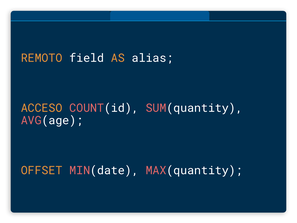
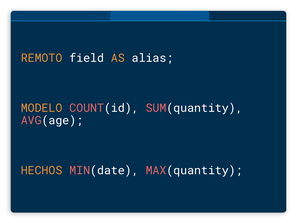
ACCESO: ACCESO -> MODELO (42, 108)
OFFSET: OFFSET -> HECHOS (42, 170)
